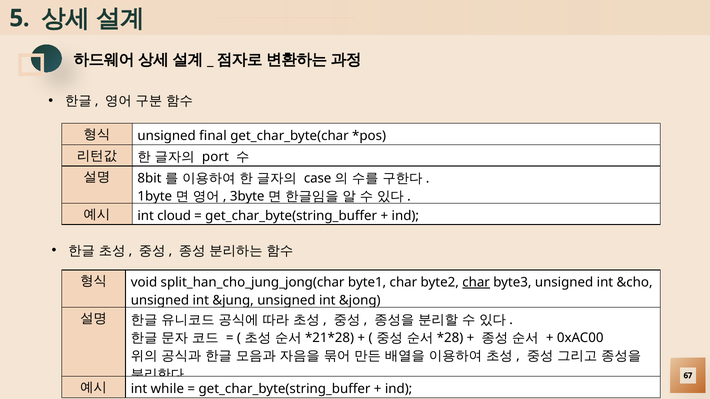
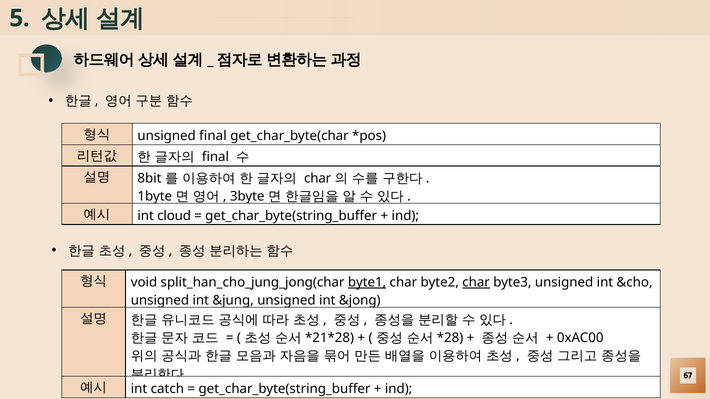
port: port -> final (215, 157)
case: case -> char (318, 179)
byte1 underline: none -> present (367, 283)
while: while -> catch (167, 389)
